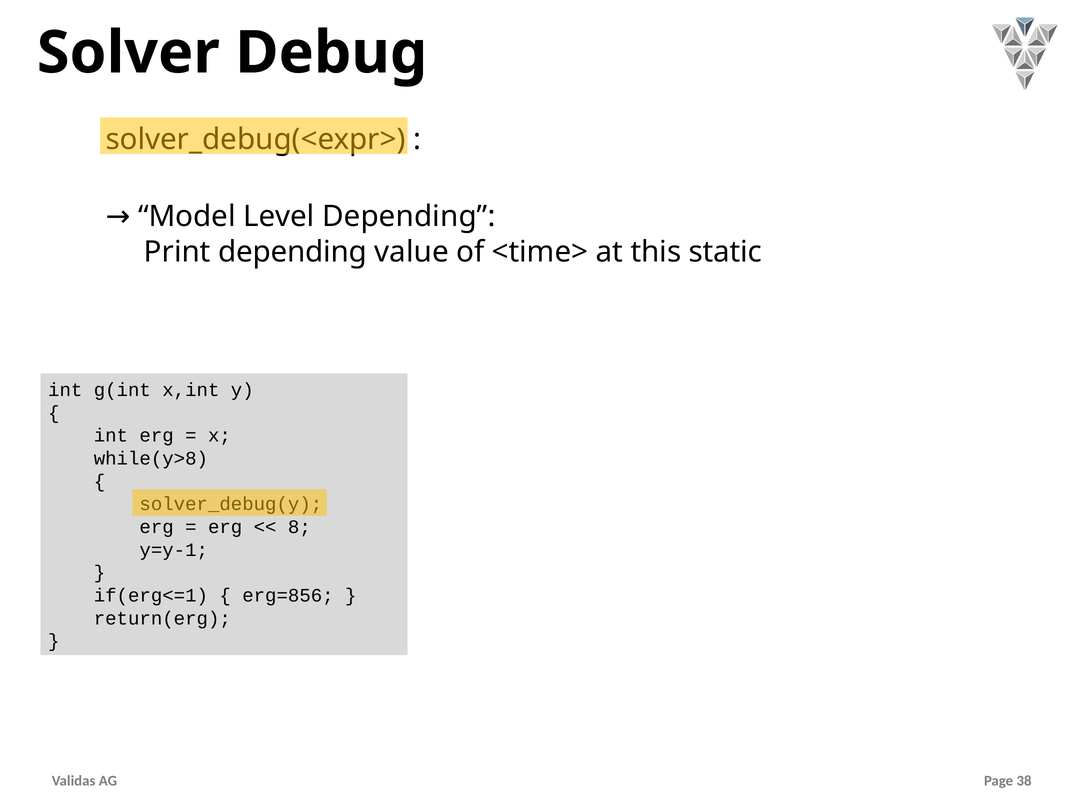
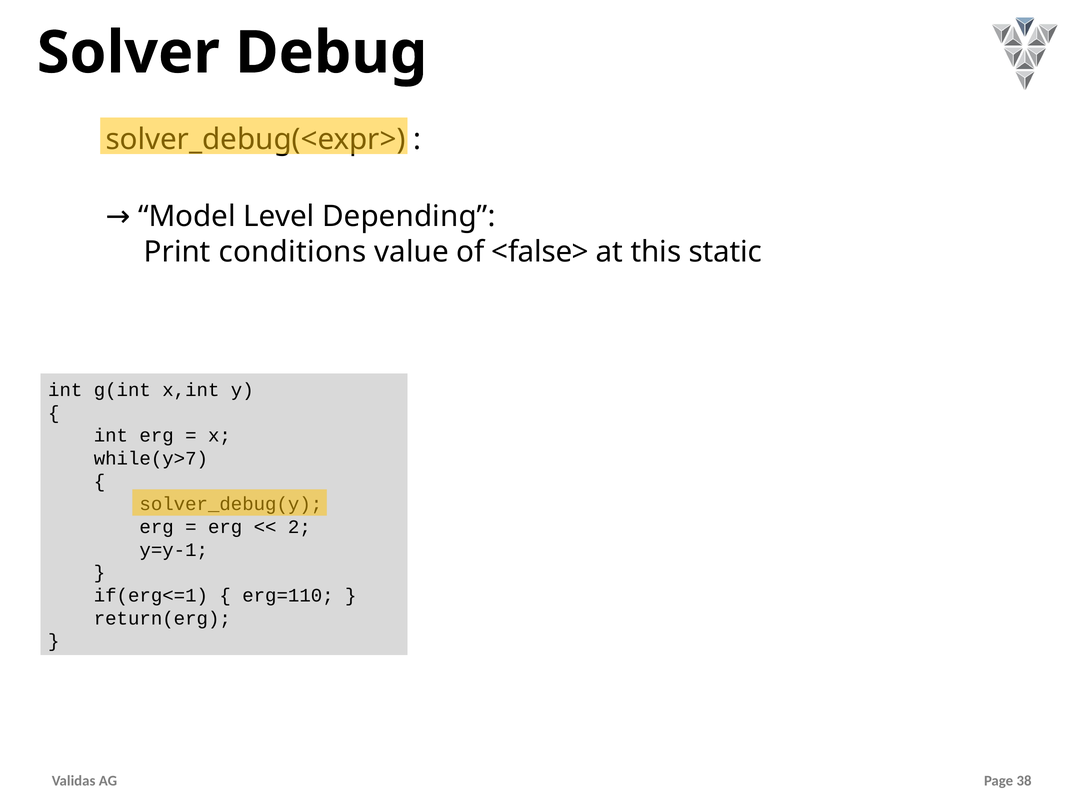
Print depending: depending -> conditions (292, 252)
<time>: <time> -> <false> (540, 252)
while(y>8: while(y>8 -> while(y>7 (151, 459)
8: 8 -> 2 (299, 527)
erg=856: erg=856 -> erg=110 (288, 596)
